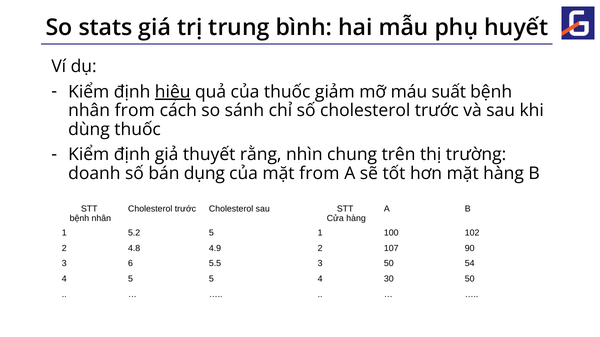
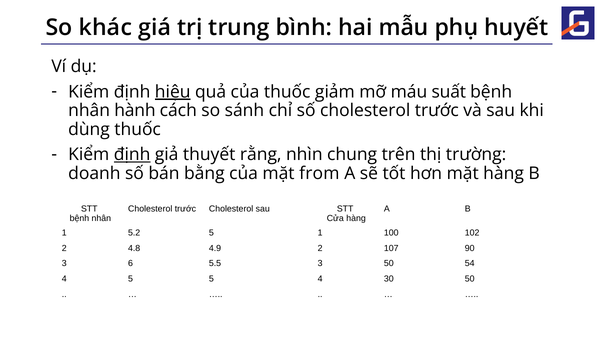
stats: stats -> khác (105, 28)
nhân from: from -> hành (135, 111)
định underline: none -> present (132, 155)
dụng: dụng -> bằng (204, 174)
